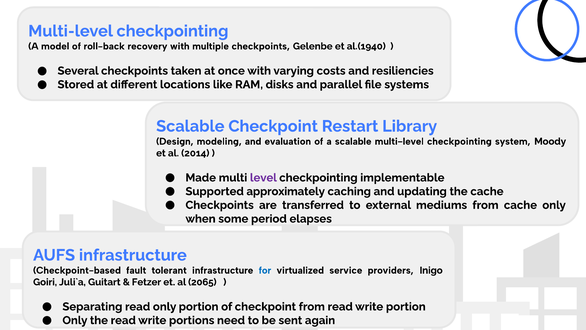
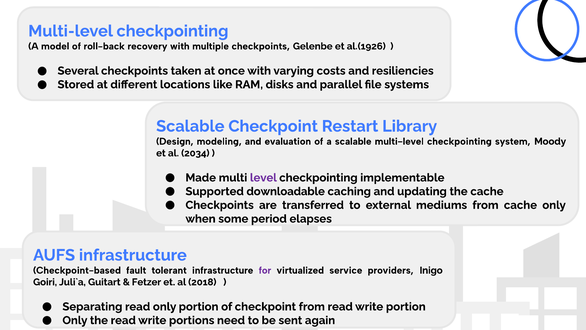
al.(1940: al.(1940 -> al.(1926 (366, 46)
2014: 2014 -> 2034 (195, 153)
approximately: approximately -> downloadable (286, 191)
for colour: blue -> purple (265, 270)
2065: 2065 -> 2018 (202, 282)
